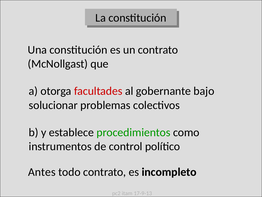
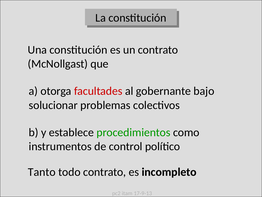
Antes: Antes -> Tanto (42, 172)
